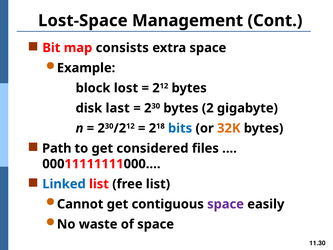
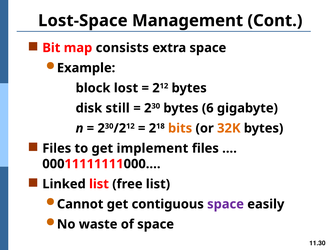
last: last -> still (118, 108)
bytes 2: 2 -> 6 (208, 108)
bits colour: blue -> orange (180, 128)
Path: Path -> Files (57, 148)
considered: considered -> implement (152, 148)
Linked colour: blue -> black (64, 184)
